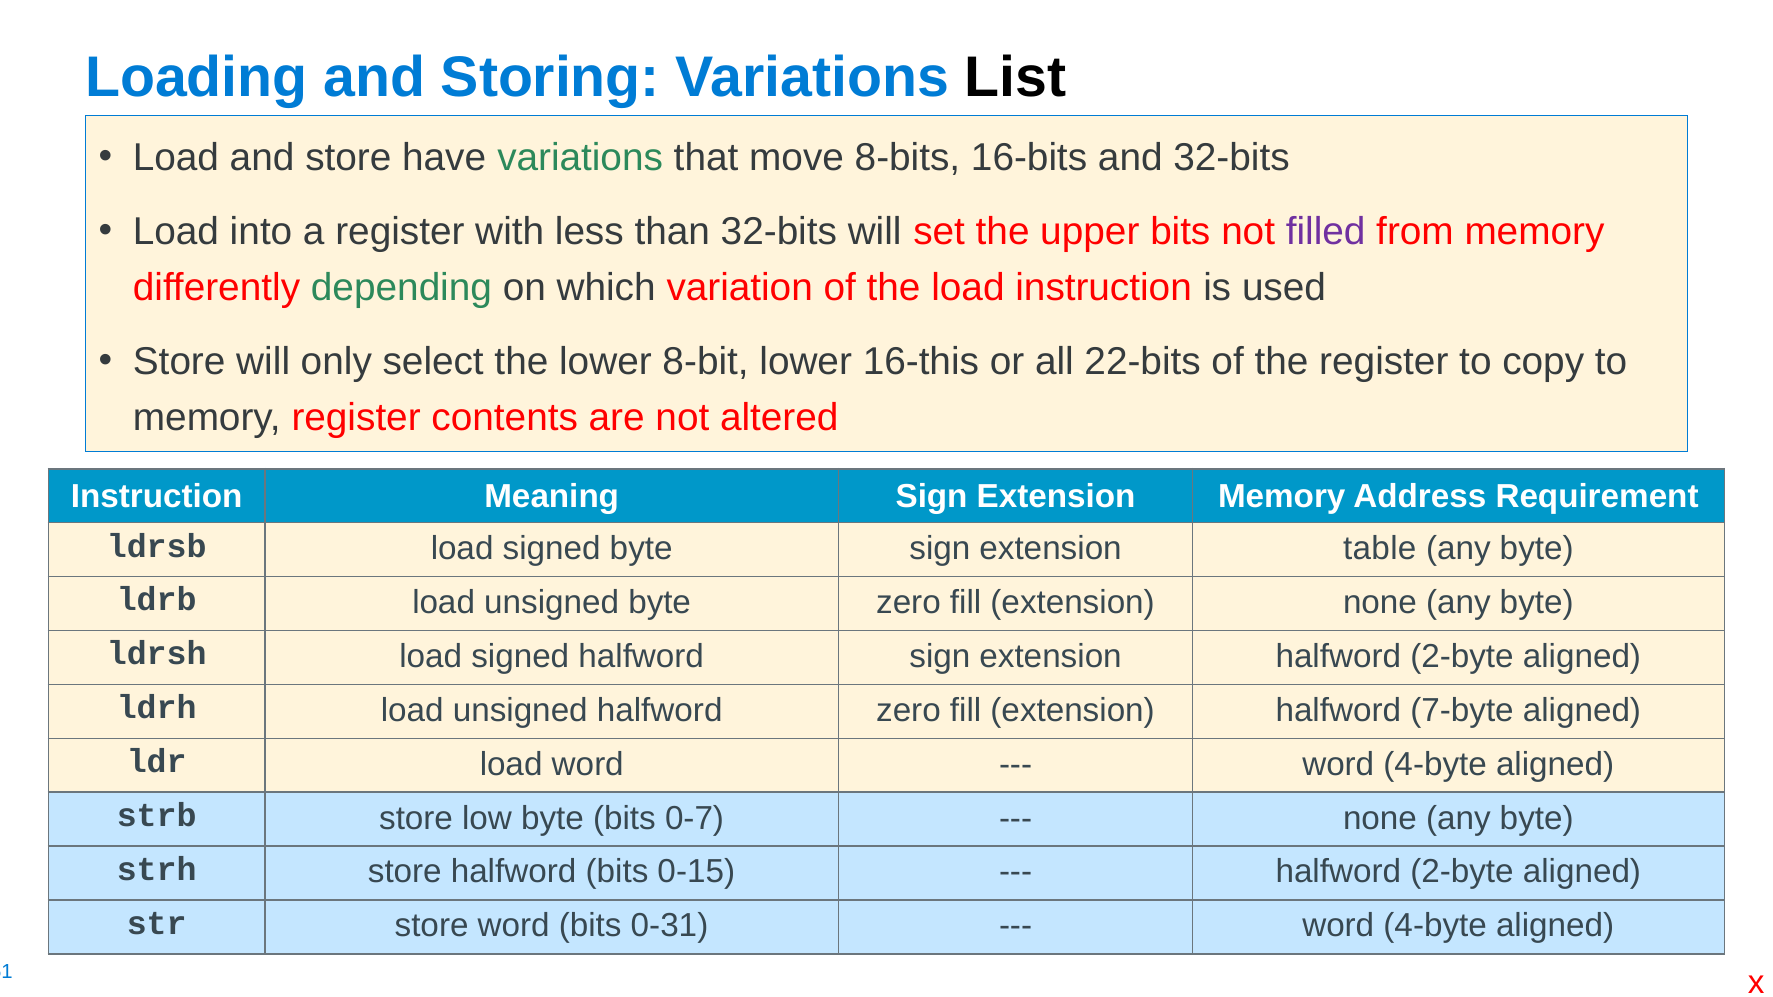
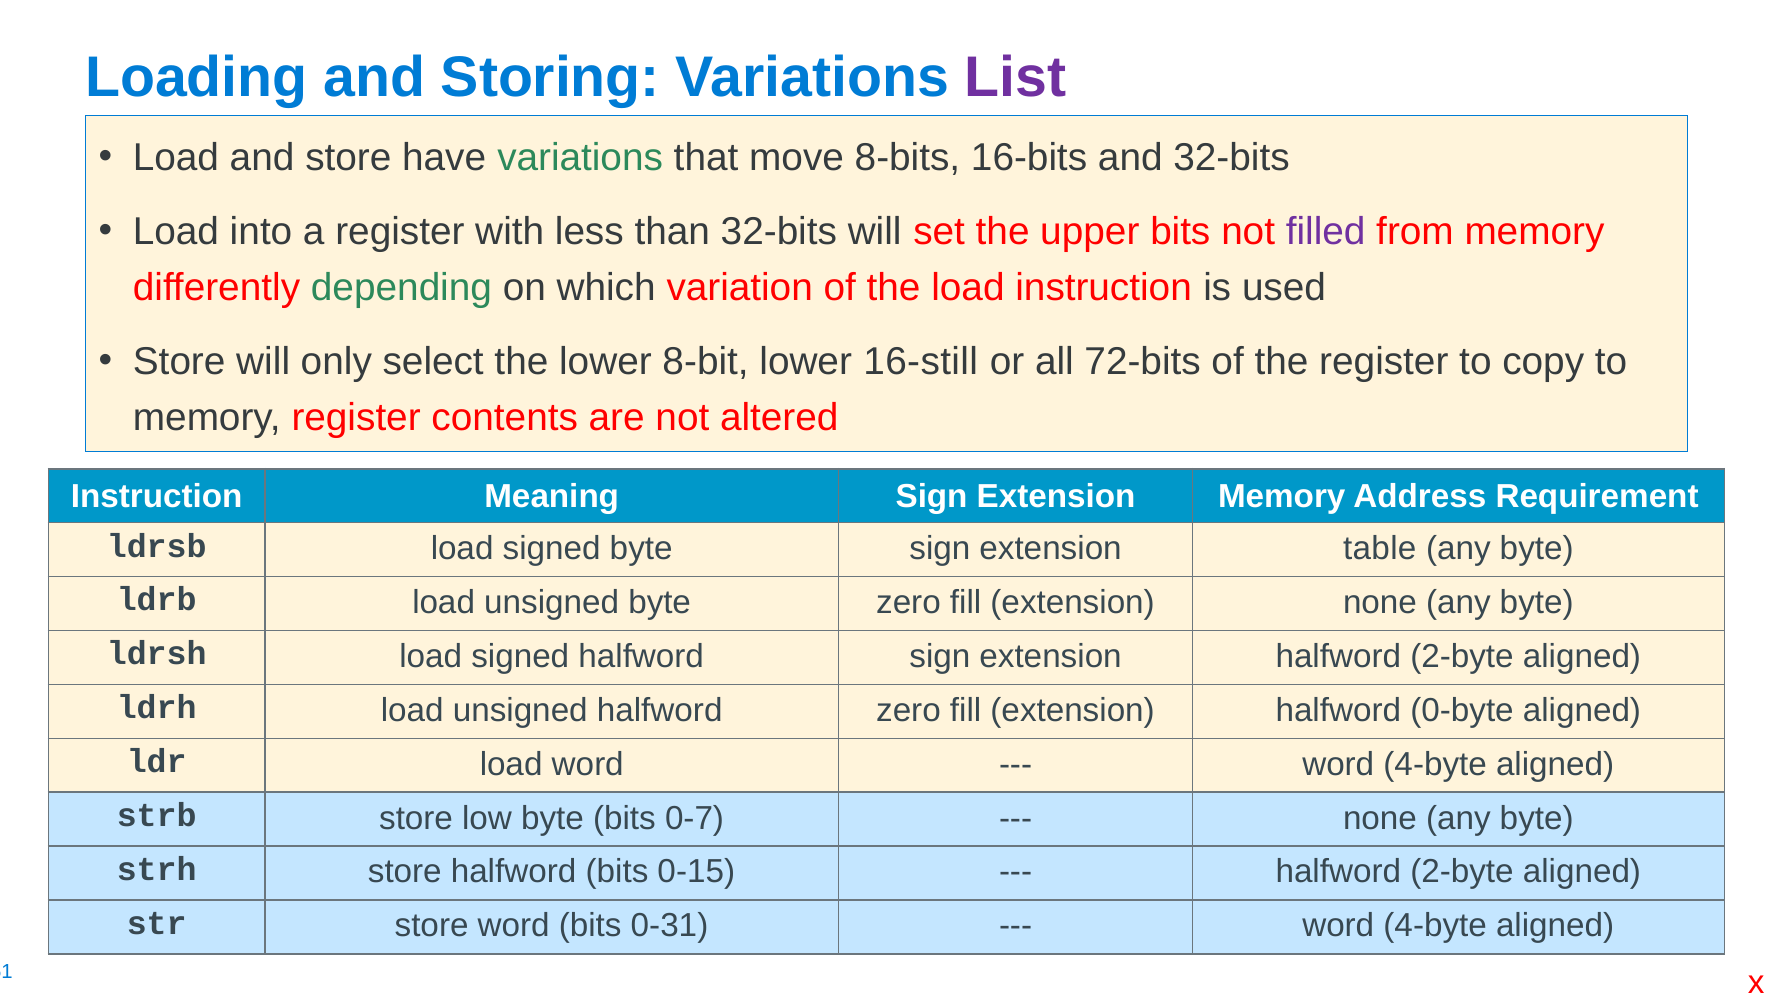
List colour: black -> purple (1016, 78)
16-this: 16-this -> 16-still (921, 362)
22-bits: 22-bits -> 72-bits (1143, 362)
7-byte: 7-byte -> 0-byte (1462, 710)
